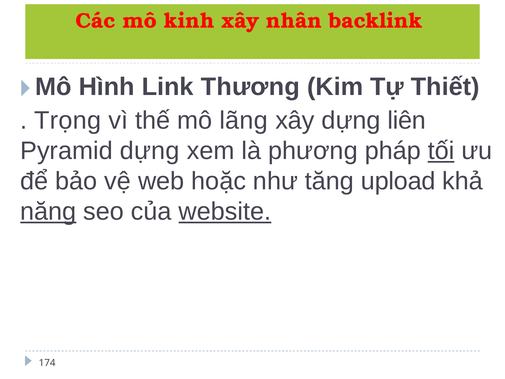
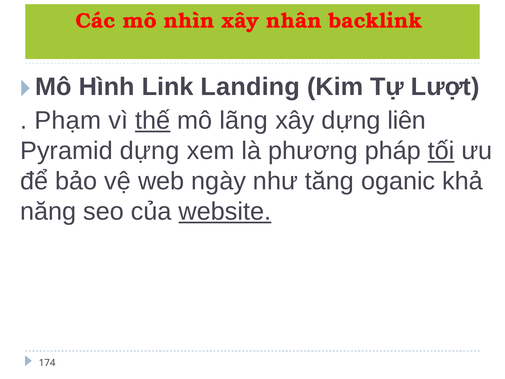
kinh: kinh -> nhìn (189, 21)
Thương: Thương -> Landing (250, 87)
Thiết: Thiết -> Lượt (445, 87)
Trọng: Trọng -> Phạm (68, 121)
thế underline: none -> present (153, 121)
hoặc: hoặc -> ngày (219, 181)
upload: upload -> oganic (398, 181)
năng underline: present -> none (48, 211)
